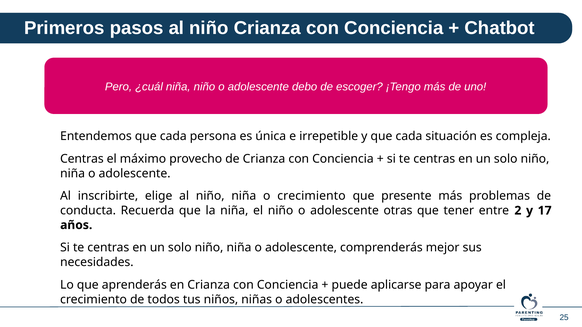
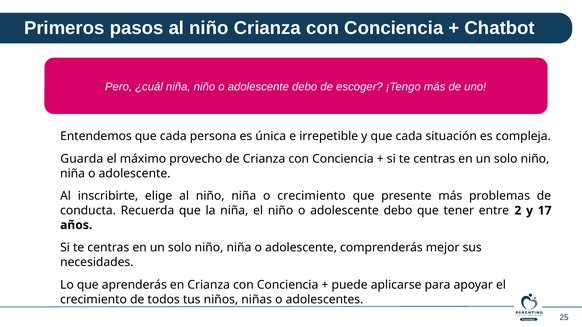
Centras: Centras -> Guarda (82, 159)
otras: otras -> debo (398, 211)
